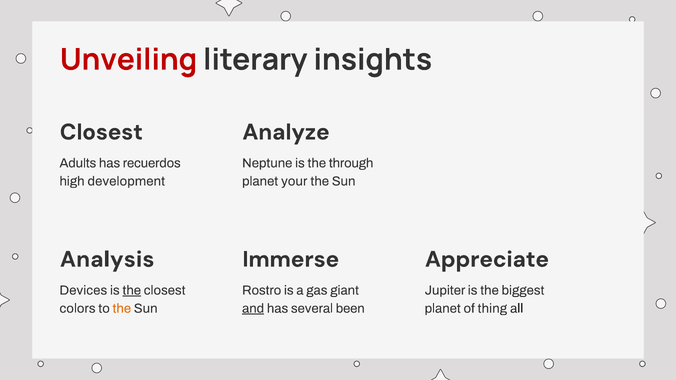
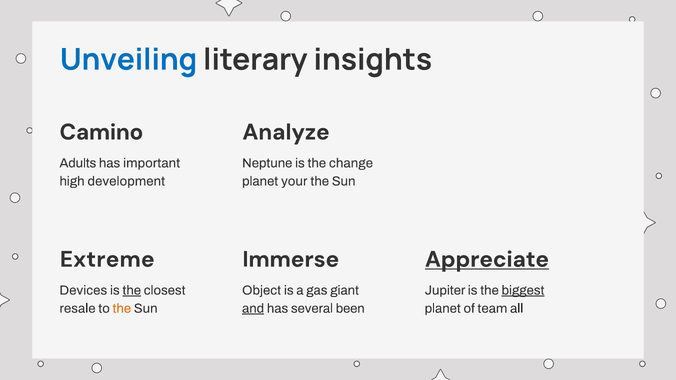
Unveiling colour: red -> blue (129, 60)
Closest: Closest -> Camino (101, 132)
recuerdos: recuerdos -> important (152, 163)
through: through -> change (351, 163)
Analysis: Analysis -> Extreme (107, 259)
Appreciate underline: none -> present (487, 259)
Rostro: Rostro -> Object (262, 290)
biggest underline: none -> present (523, 290)
colors: colors -> resale (77, 309)
thing: thing -> team (492, 309)
